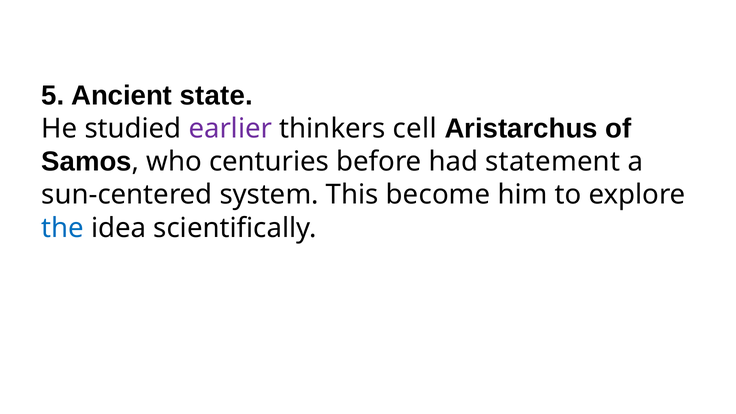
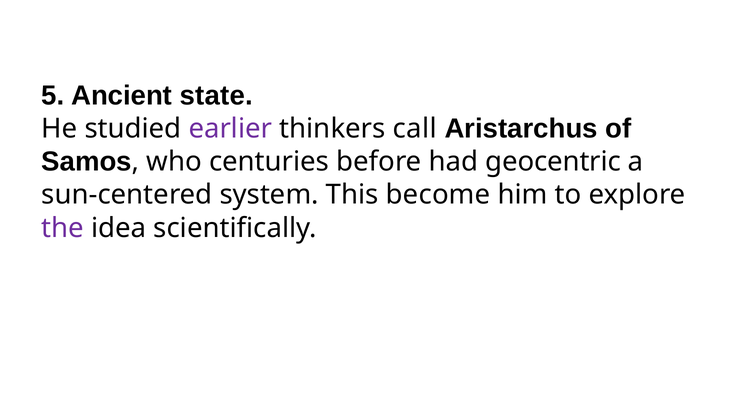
cell: cell -> call (415, 129)
statement: statement -> geocentric (553, 162)
the colour: blue -> purple (63, 228)
